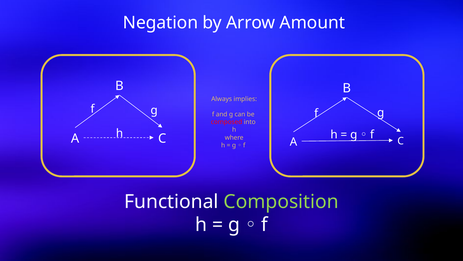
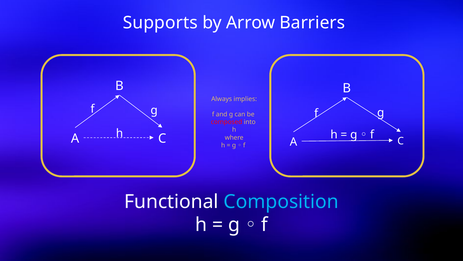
Negation: Negation -> Supports (160, 23)
Amount: Amount -> Barriers (312, 23)
Composition colour: light green -> light blue (281, 201)
